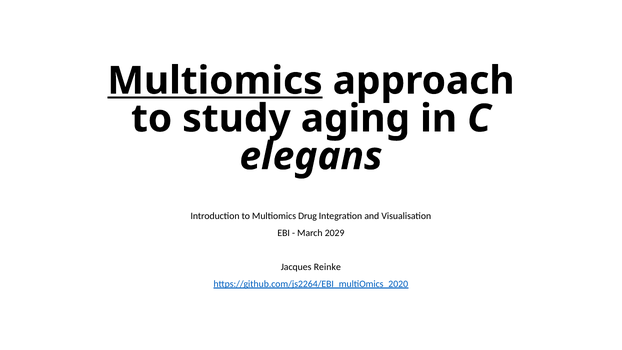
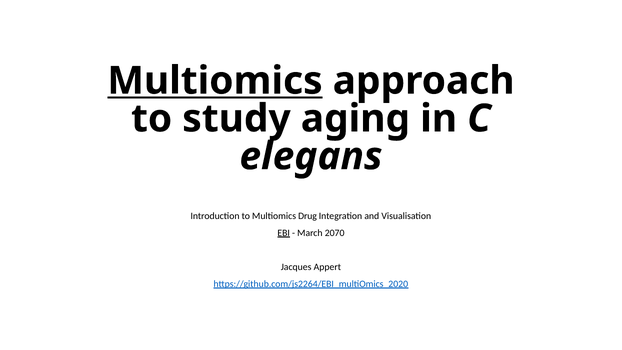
EBI underline: none -> present (284, 233)
2029: 2029 -> 2070 (335, 233)
Reinke: Reinke -> Appert (327, 267)
